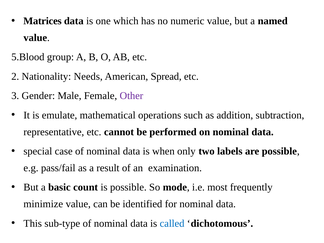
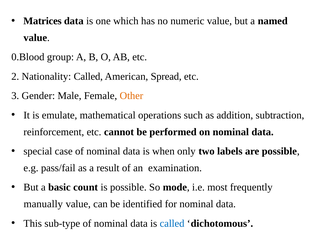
5.Blood: 5.Blood -> 0.Blood (28, 57)
Nationality Needs: Needs -> Called (88, 76)
Other colour: purple -> orange (131, 96)
representative: representative -> reinforcement (54, 132)
minimize: minimize -> manually (43, 204)
